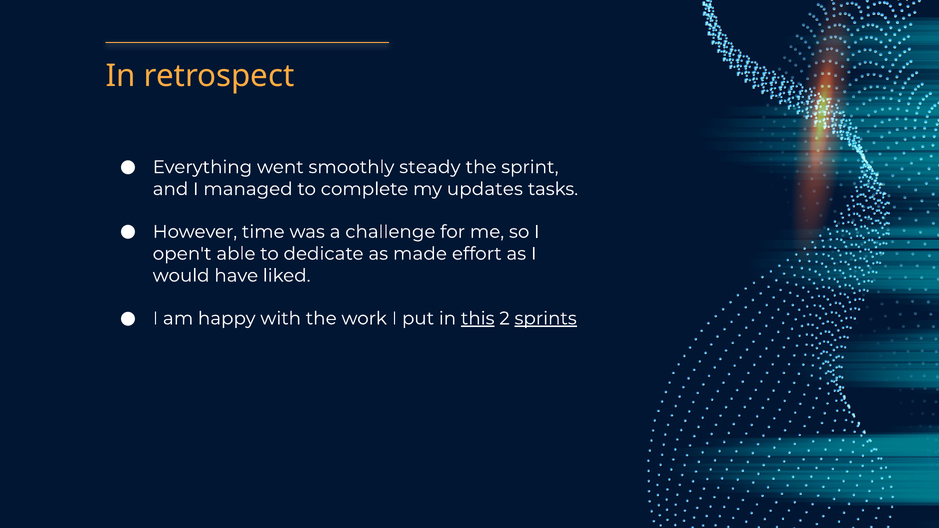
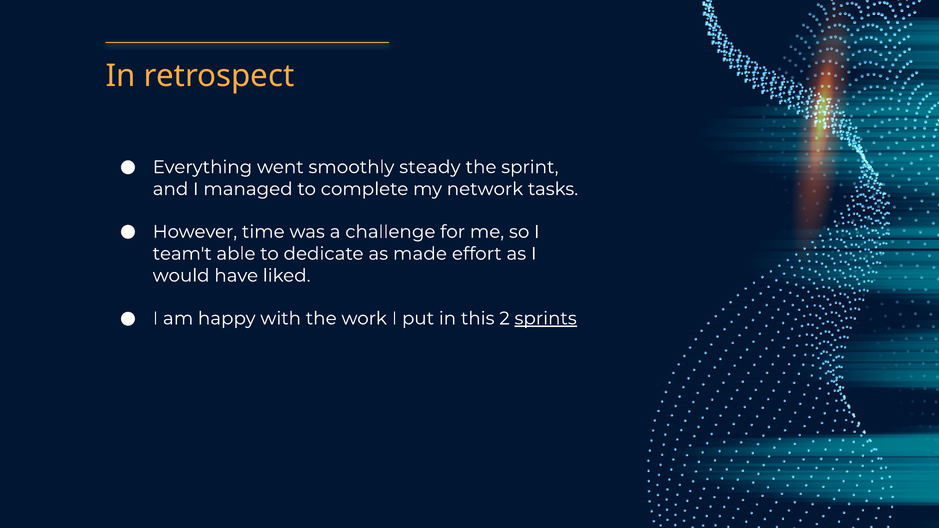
updates: updates -> network (485, 189)
open't: open't -> team't (182, 254)
this underline: present -> none (478, 318)
